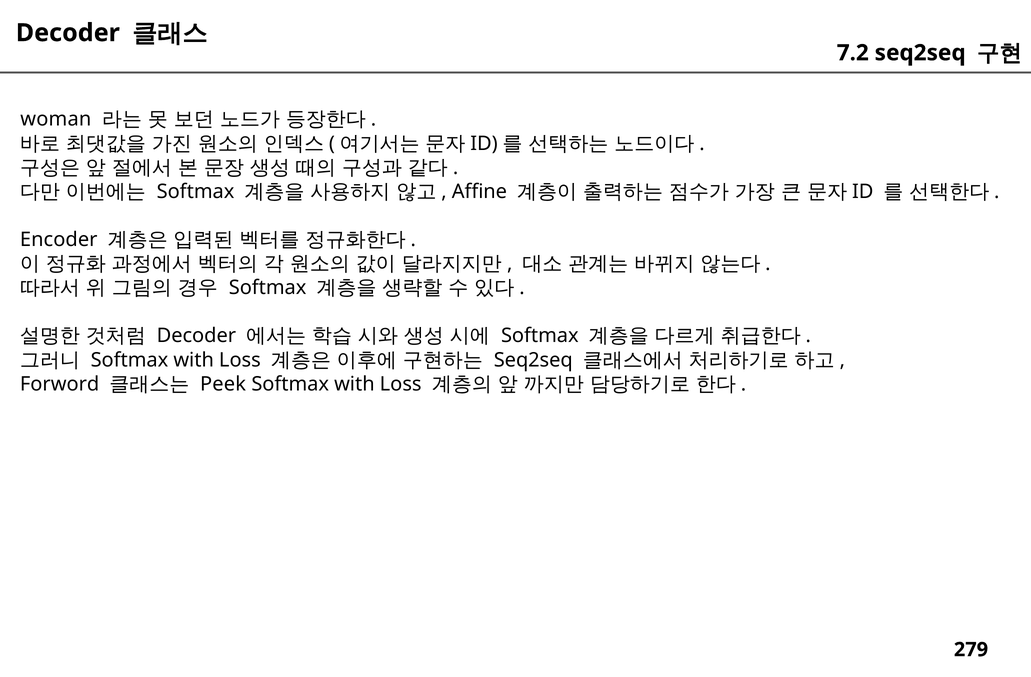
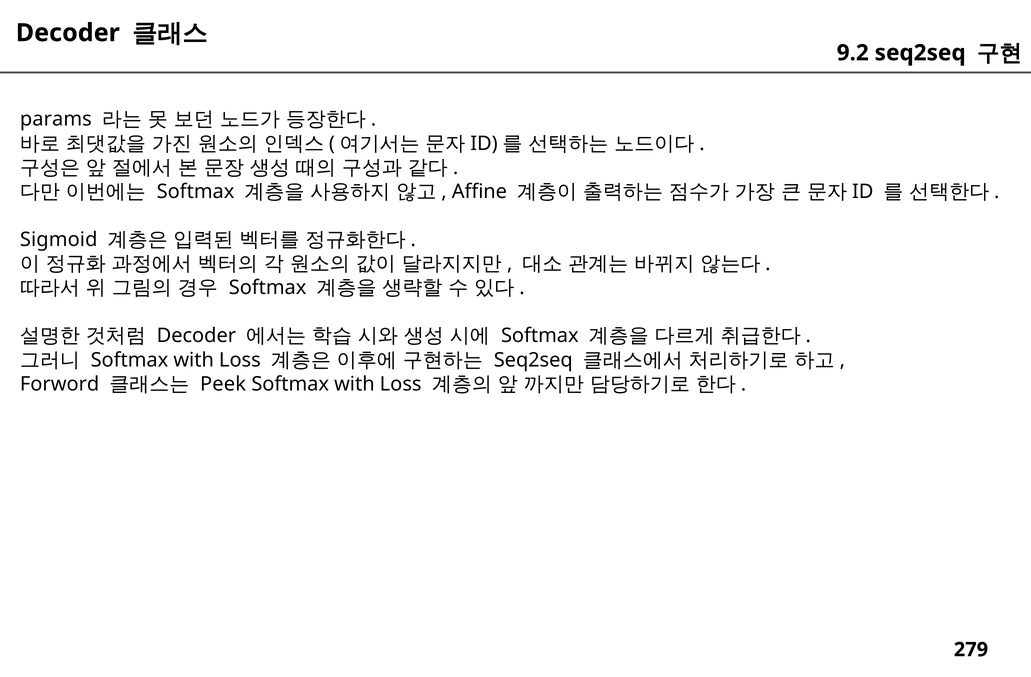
7.2: 7.2 -> 9.2 (853, 53)
woman: woman -> params (56, 119)
Encoder: Encoder -> Sigmoid (59, 240)
